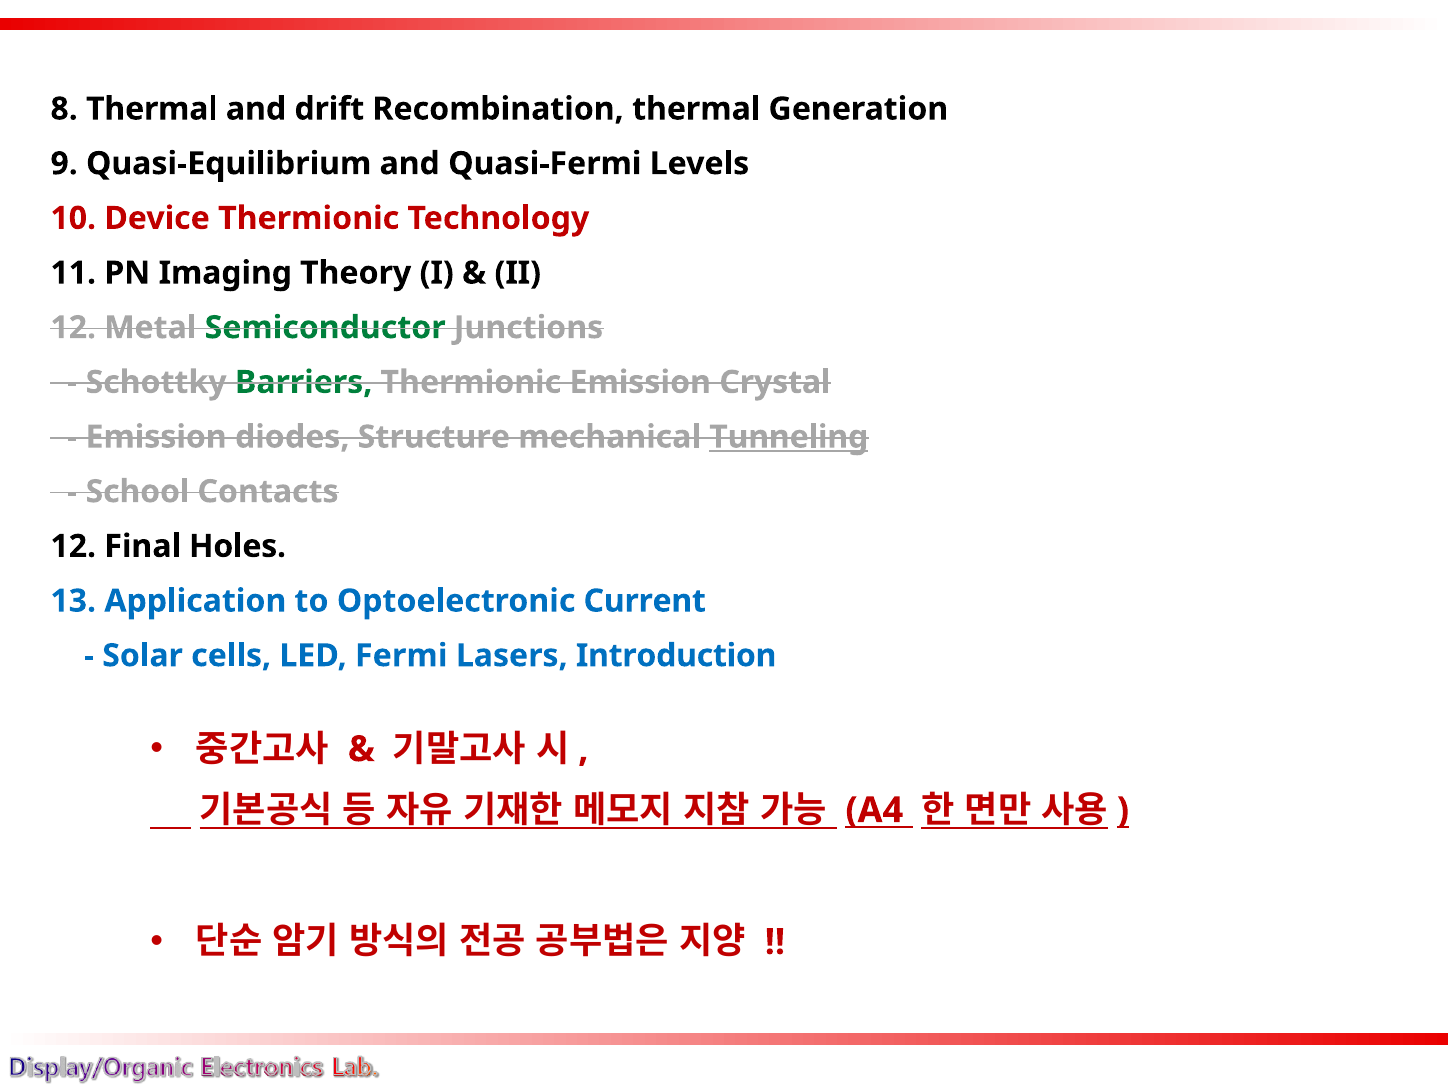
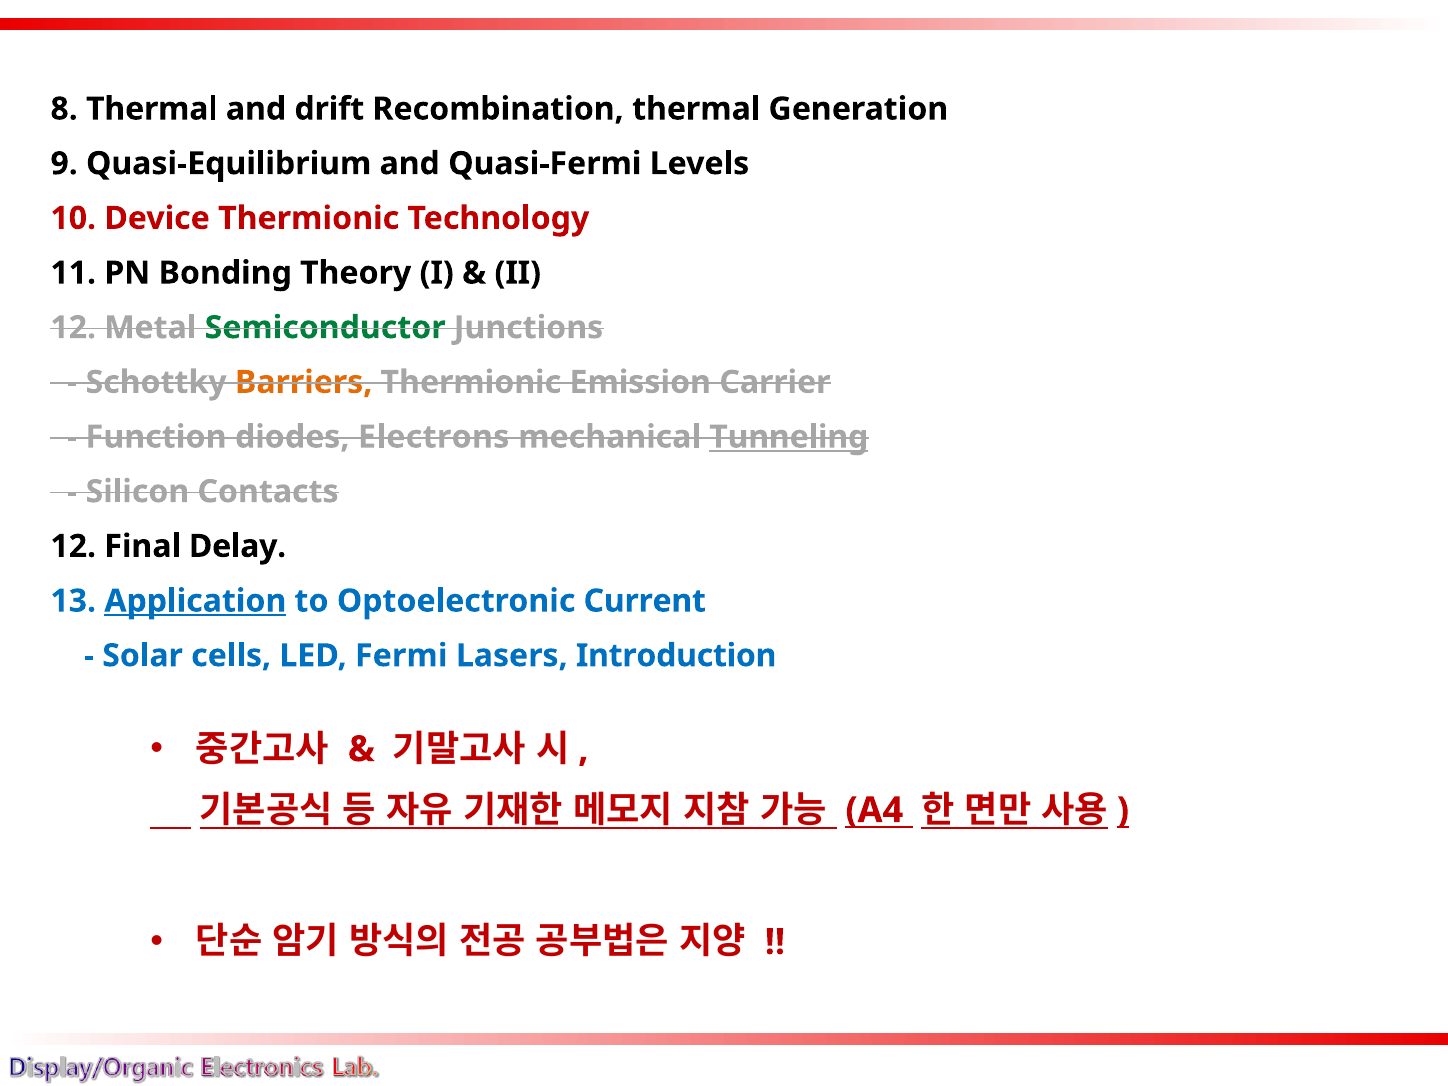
Imaging: Imaging -> Bonding (225, 273)
Barriers colour: green -> orange (304, 382)
Crystal: Crystal -> Carrier (775, 382)
Emission: Emission -> Function (156, 437)
Structure: Structure -> Electrons (434, 437)
School: School -> Silicon (137, 492)
Holes: Holes -> Delay (238, 546)
Application underline: none -> present (195, 601)
